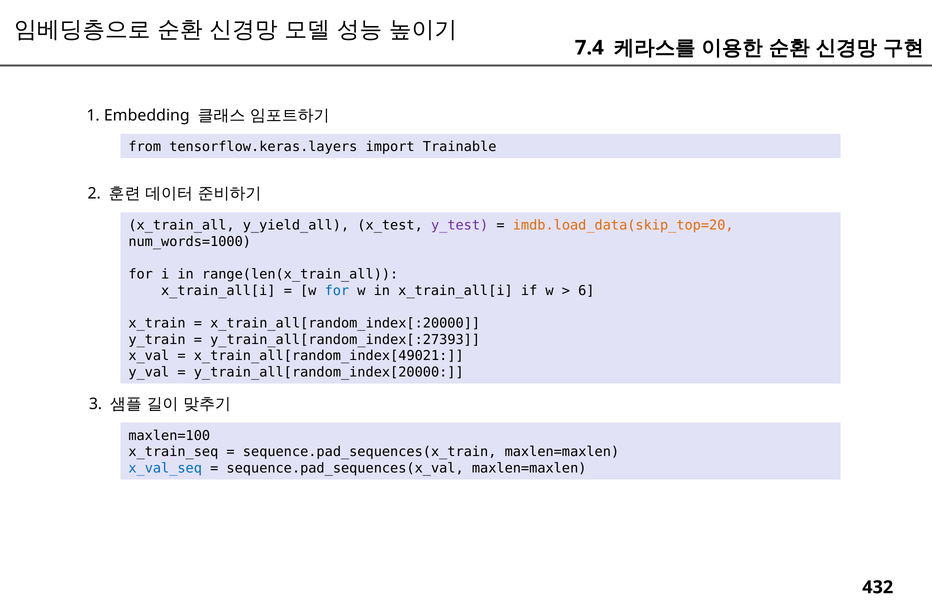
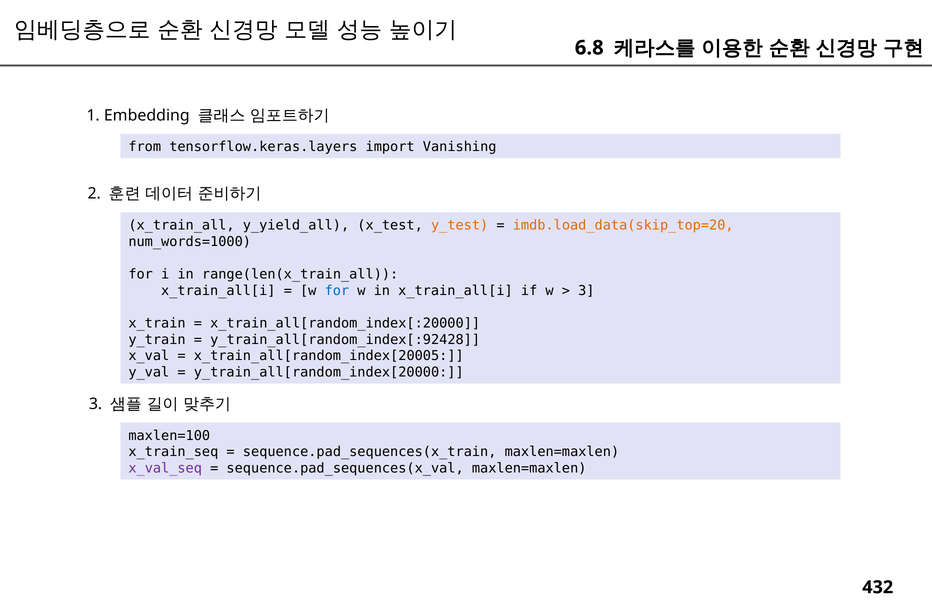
7.4: 7.4 -> 6.8 (589, 48)
Trainable: Trainable -> Vanishing (460, 147)
y_test colour: purple -> orange (460, 225)
6: 6 -> 3 (586, 291)
y_train_all[random_index[:27393: y_train_all[random_index[:27393 -> y_train_all[random_index[:92428 (345, 340)
x_train_all[random_index[49021: x_train_all[random_index[49021 -> x_train_all[random_index[20005 (329, 356)
x_val_seq colour: blue -> purple (165, 468)
